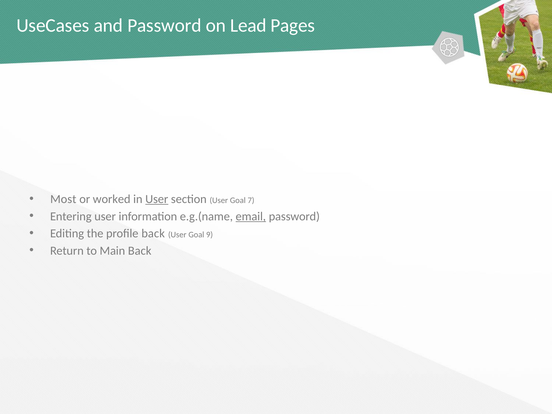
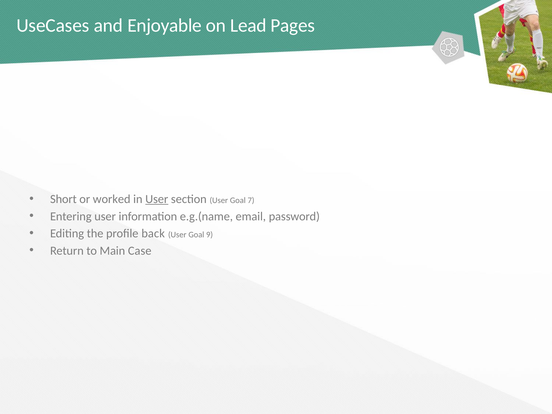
and Password: Password -> Enjoyable (165, 26)
Most: Most -> Short (63, 199)
email underline: present -> none (251, 216)
Main Back: Back -> Case (140, 251)
